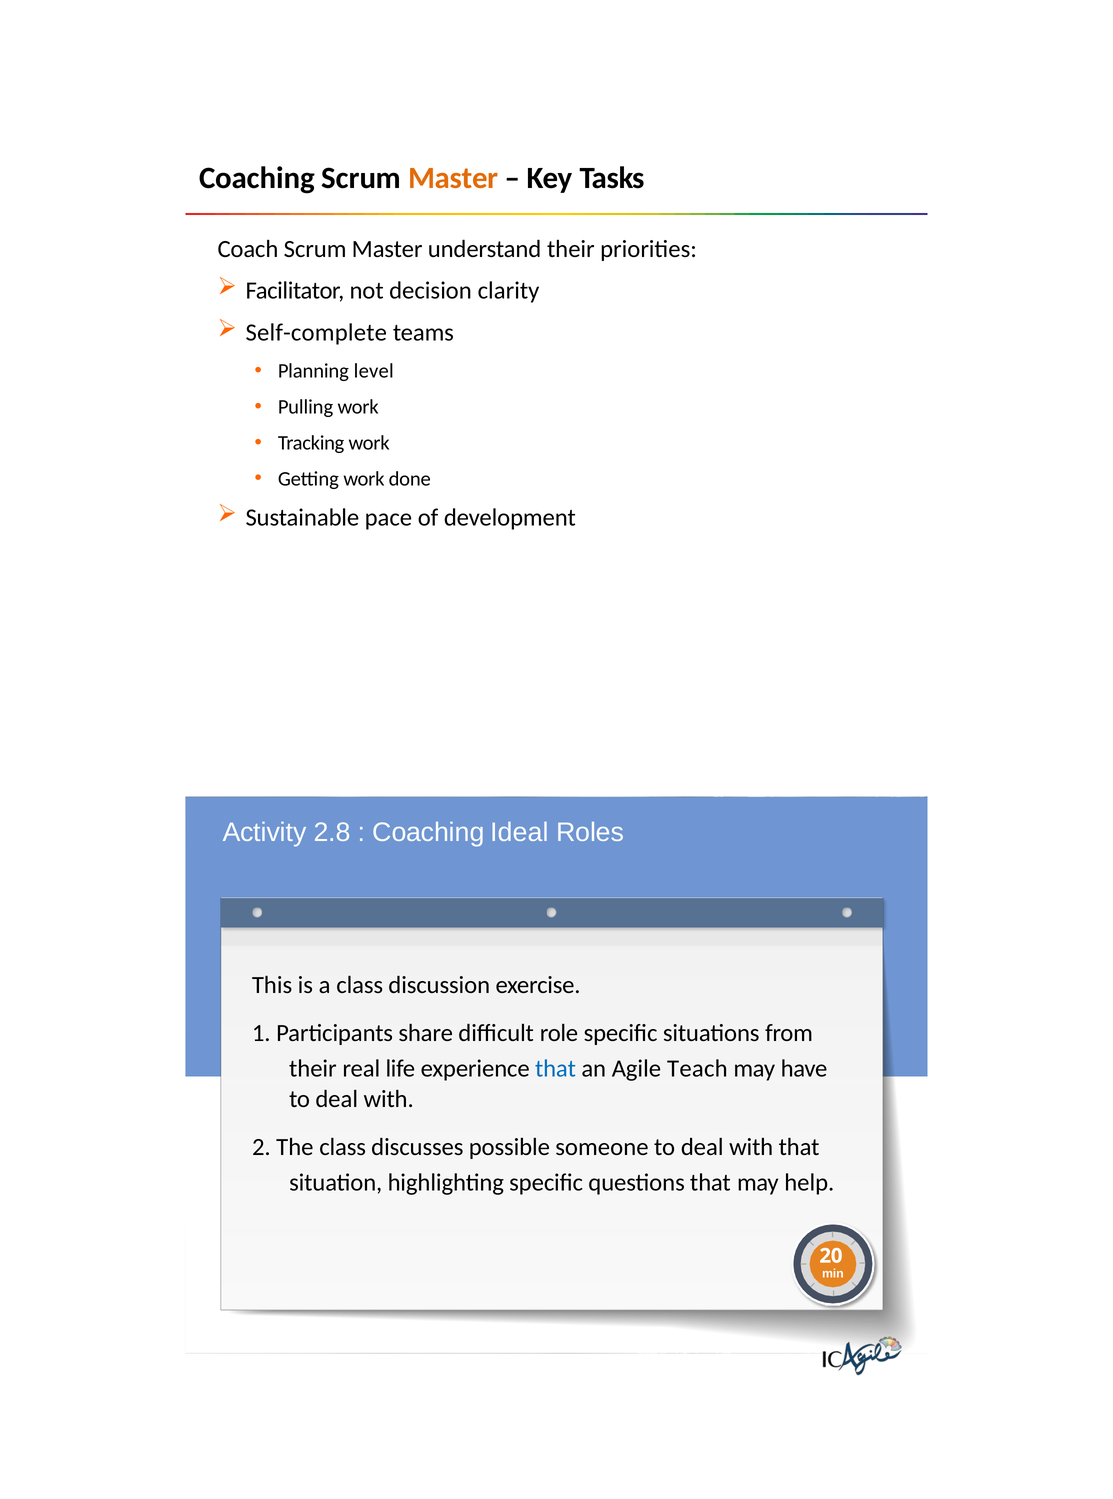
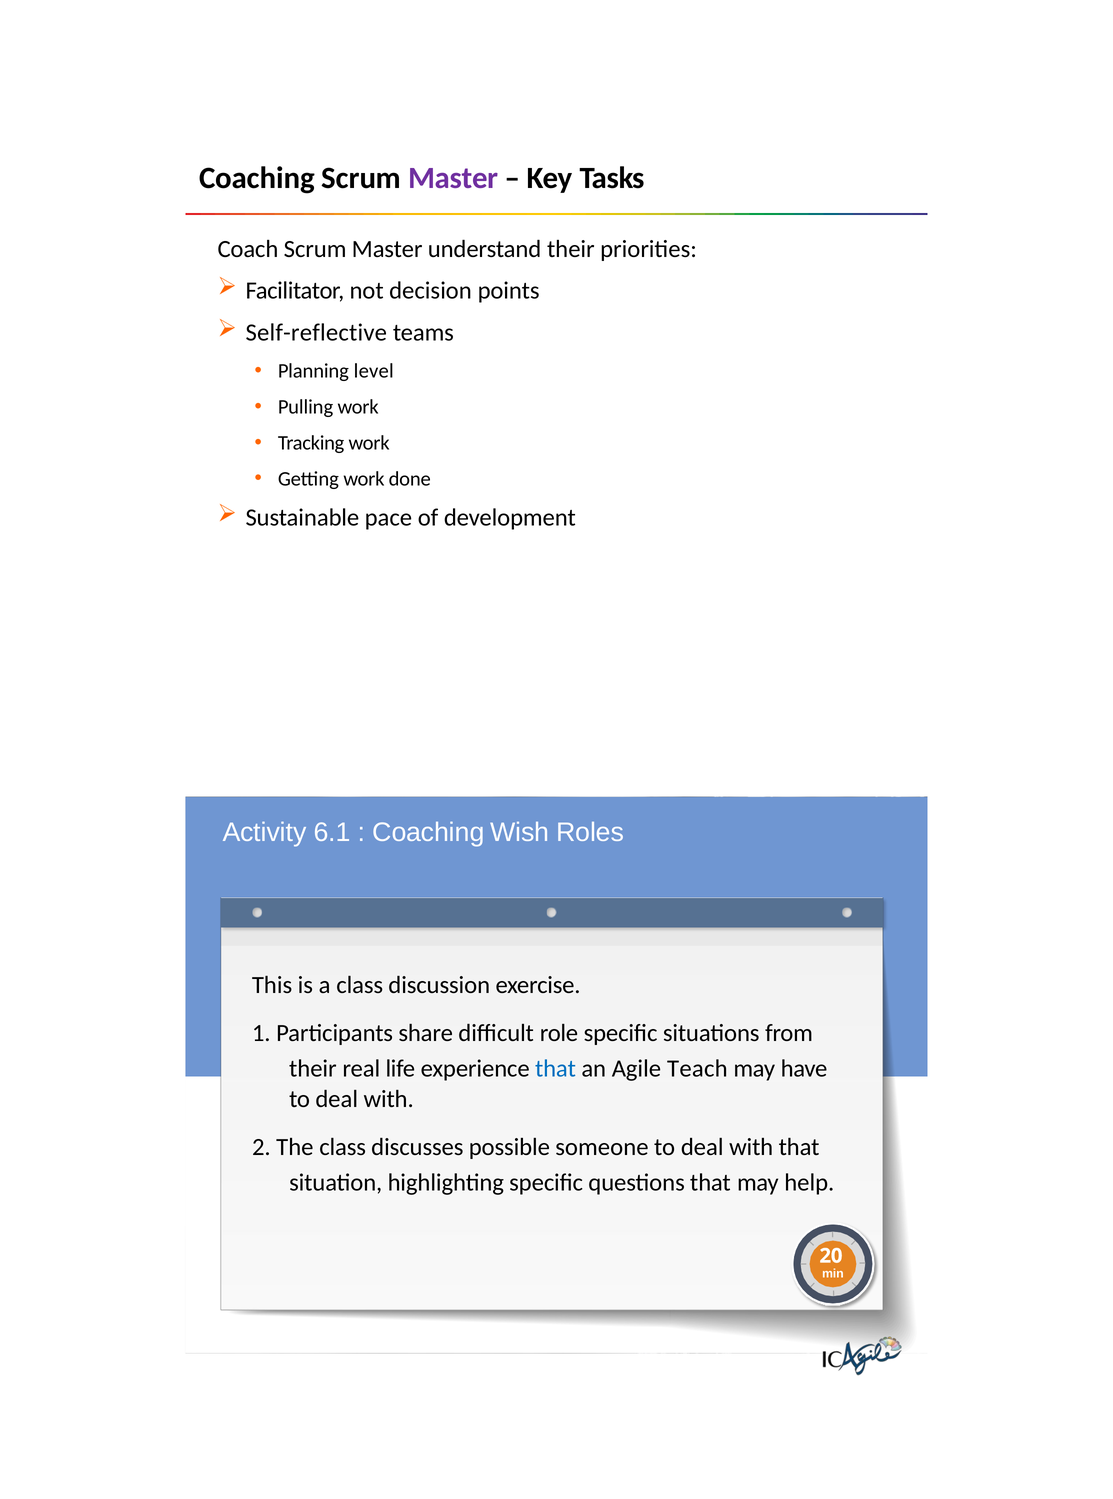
Master colour: orange -> purple (453, 178)
clarity: clarity -> points (509, 291)
Self-complete: Self-complete -> Self-reflective (316, 333)
2.8: 2.8 -> 6.1 (332, 833)
Ideal: Ideal -> Wish (520, 833)
